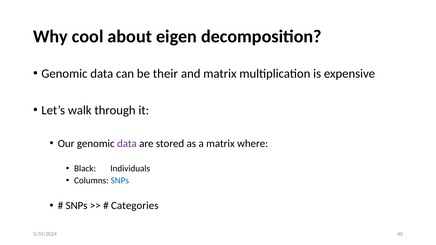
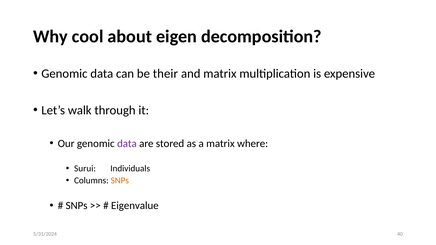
Black: Black -> Surui (85, 169)
SNPs colour: blue -> orange (120, 181)
Categories: Categories -> Eigenvalue (135, 206)
